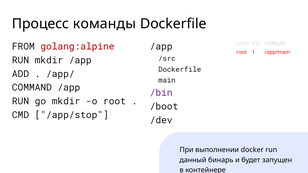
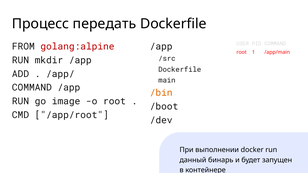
команды: команды -> передать (104, 24)
/bin colour: purple -> orange (161, 93)
go mkdir: mkdir -> image (66, 102)
/app/stop: /app/stop -> /app/root (72, 115)
